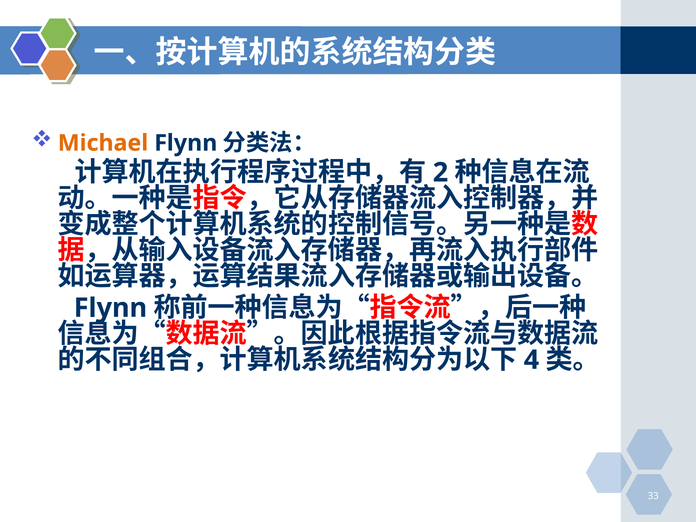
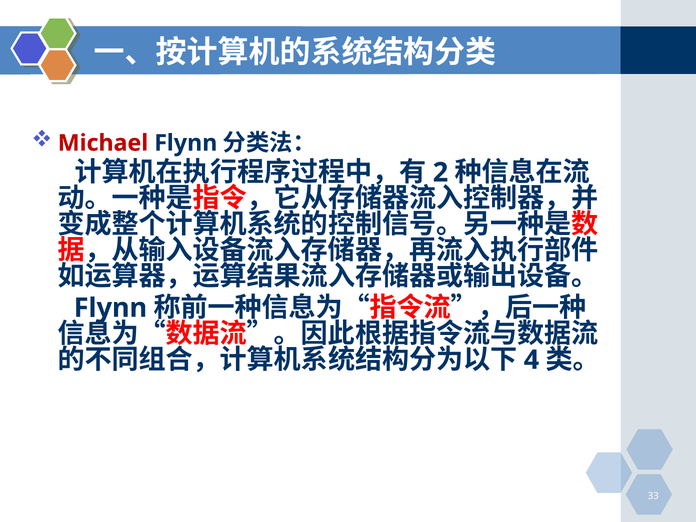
Michael colour: orange -> red (103, 143)
